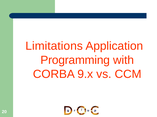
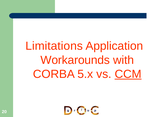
Programming: Programming -> Workarounds (75, 60)
9.x: 9.x -> 5.x (85, 75)
CCM underline: none -> present (128, 75)
